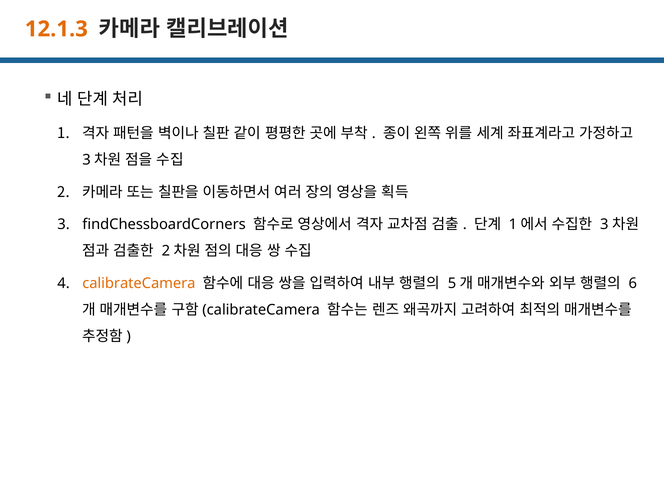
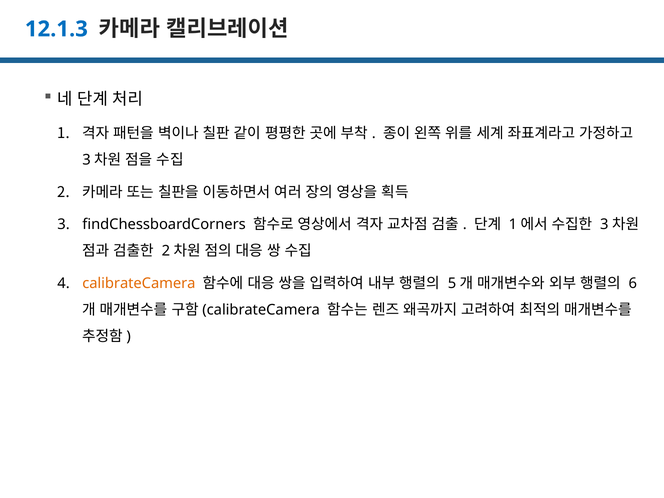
12.1.3 colour: orange -> blue (56, 29)
